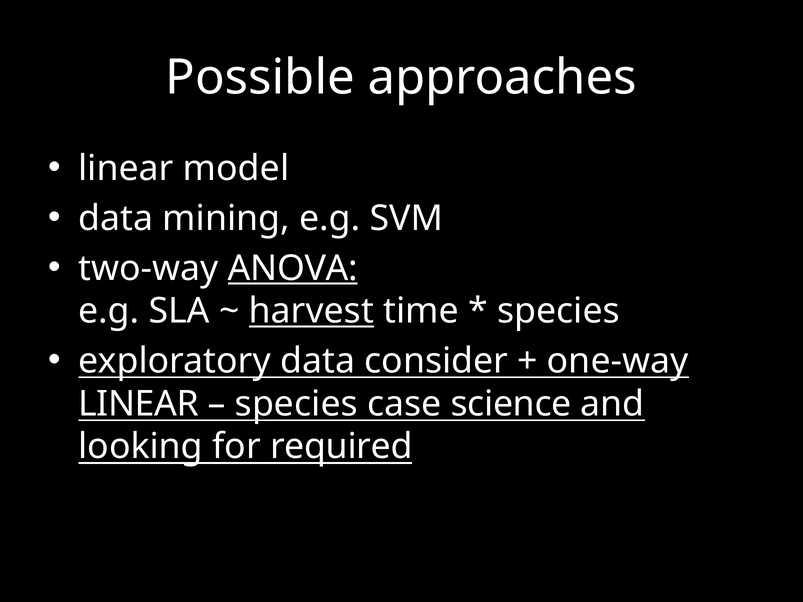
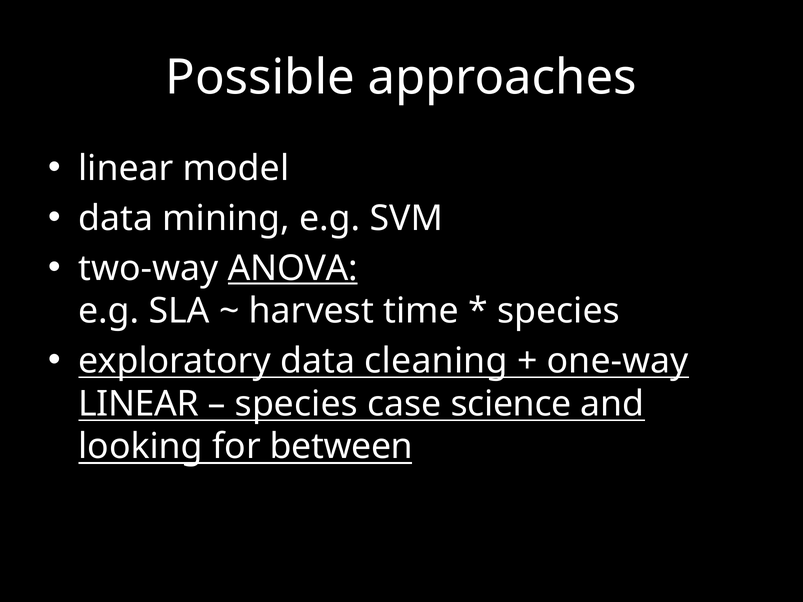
harvest underline: present -> none (311, 311)
consider: consider -> cleaning (436, 361)
required: required -> between (341, 447)
